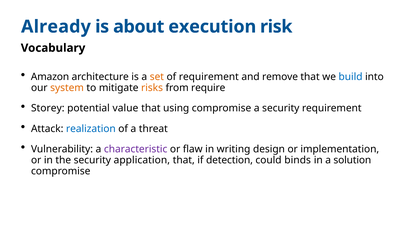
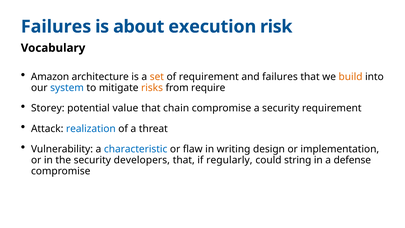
Already: Already -> Failures (56, 27)
and remove: remove -> failures (280, 77)
build colour: blue -> orange (351, 77)
system colour: orange -> blue (67, 88)
using: using -> chain (176, 108)
characteristic colour: purple -> blue (136, 149)
application: application -> developers (142, 160)
detection: detection -> regularly (229, 160)
binds: binds -> string (298, 160)
solution: solution -> defense (352, 160)
